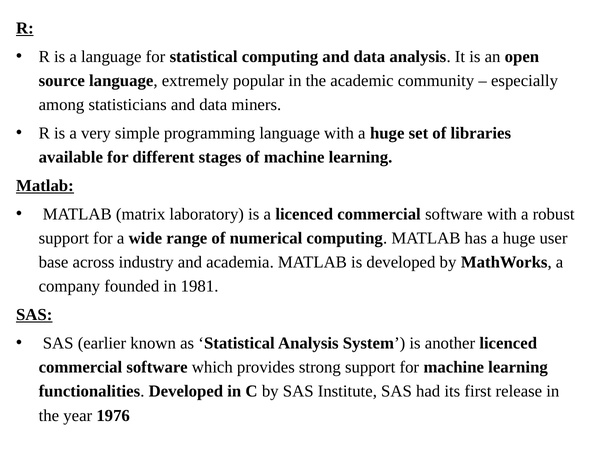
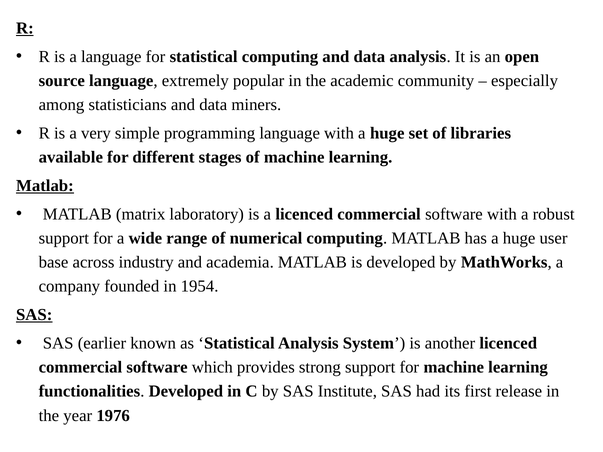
1981: 1981 -> 1954 (200, 287)
